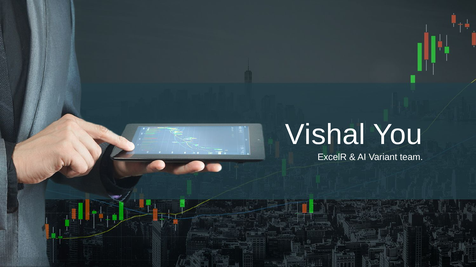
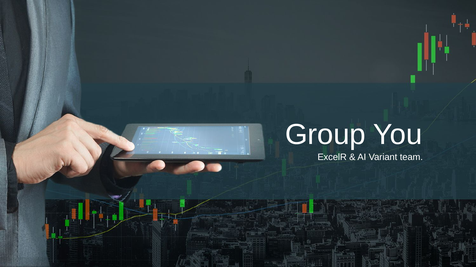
Vishal: Vishal -> Group (325, 135)
